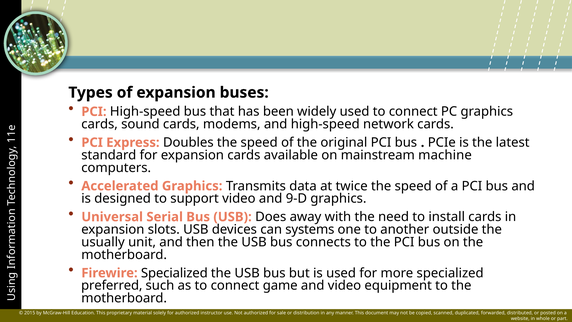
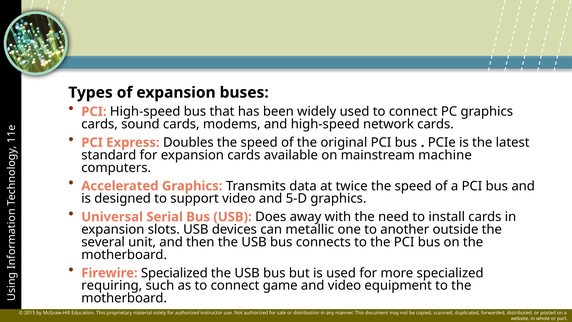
9-D: 9-D -> 5-D (296, 198)
systems: systems -> metallic (310, 229)
usually: usually -> several (103, 242)
preferred: preferred -> requiring (112, 285)
